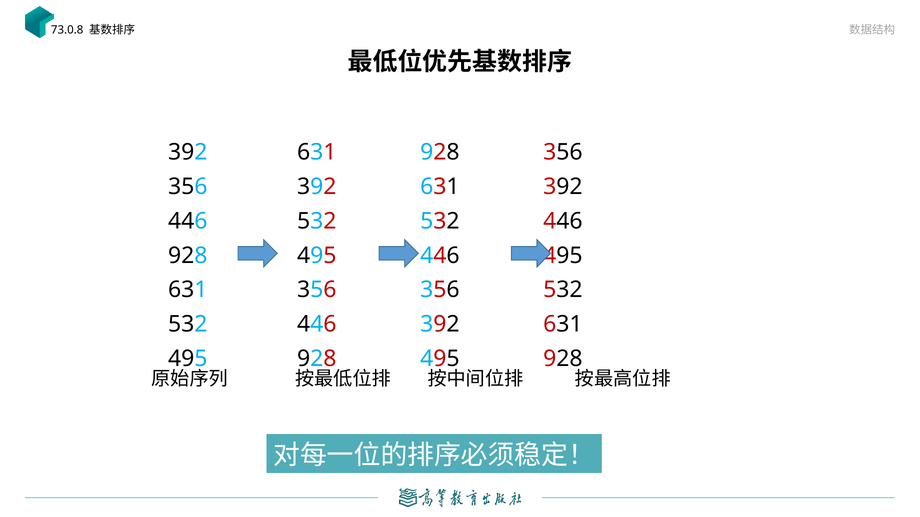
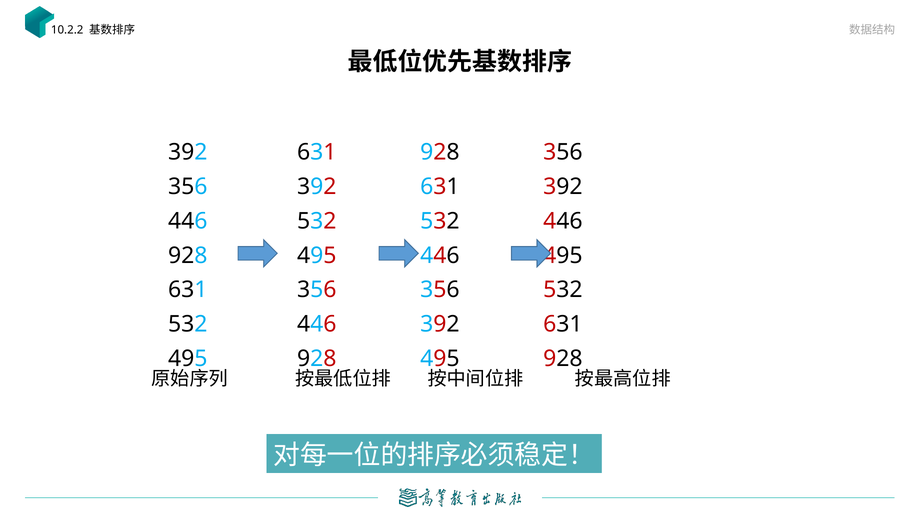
73.0.8: 73.0.8 -> 10.2.2 (67, 30)
